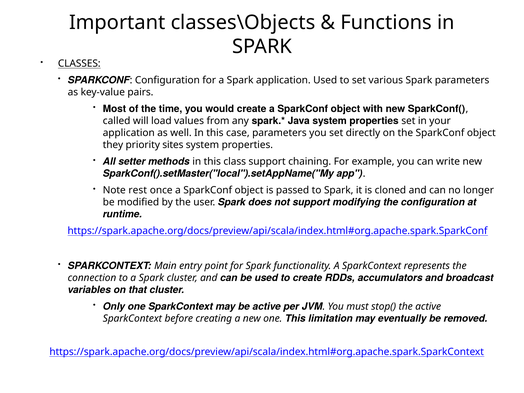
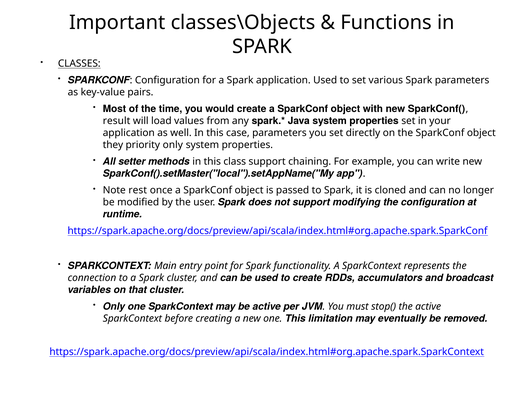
called: called -> result (117, 121)
priority sites: sites -> only (173, 145)
